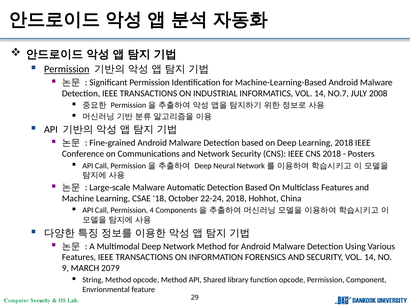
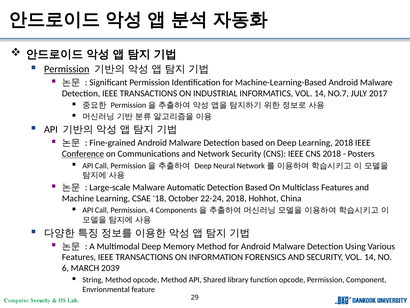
2008: 2008 -> 2017 (378, 93)
Conference underline: none -> present (83, 154)
Deep Network: Network -> Memory (179, 246)
9: 9 -> 6 (65, 268)
2079: 2079 -> 2039 (110, 268)
